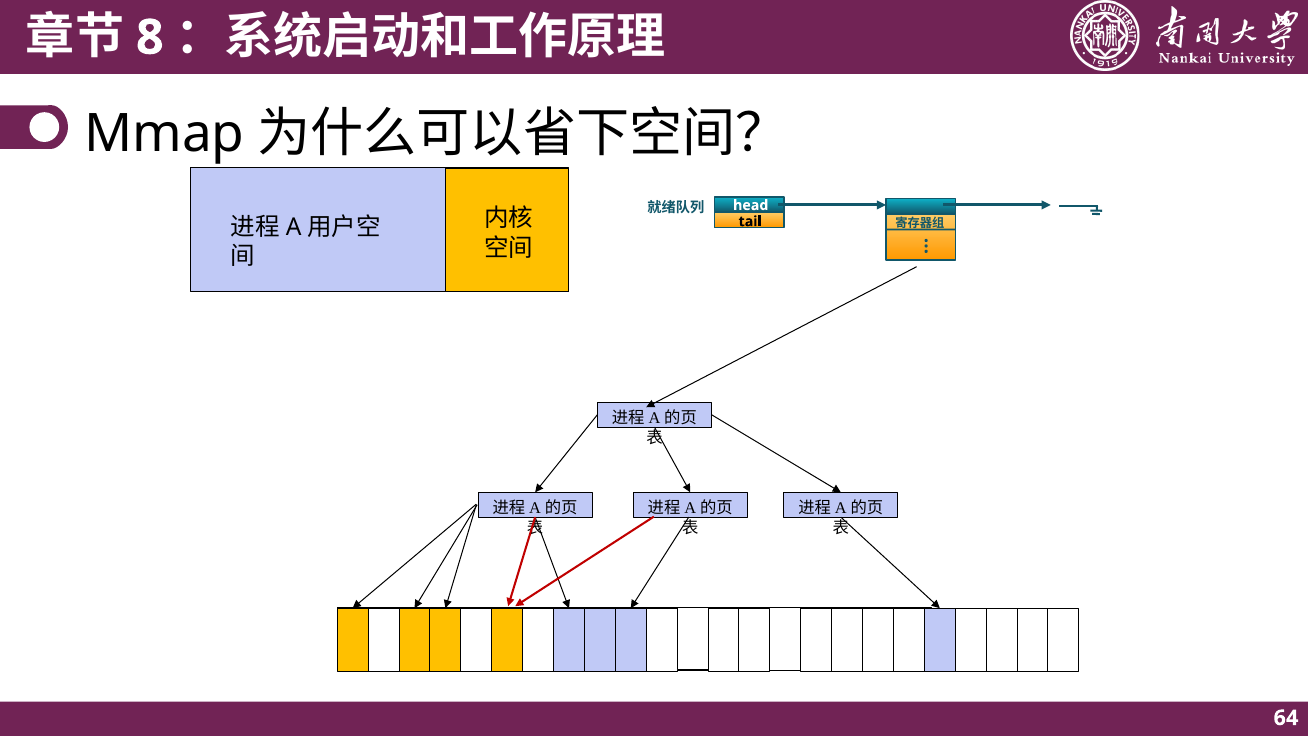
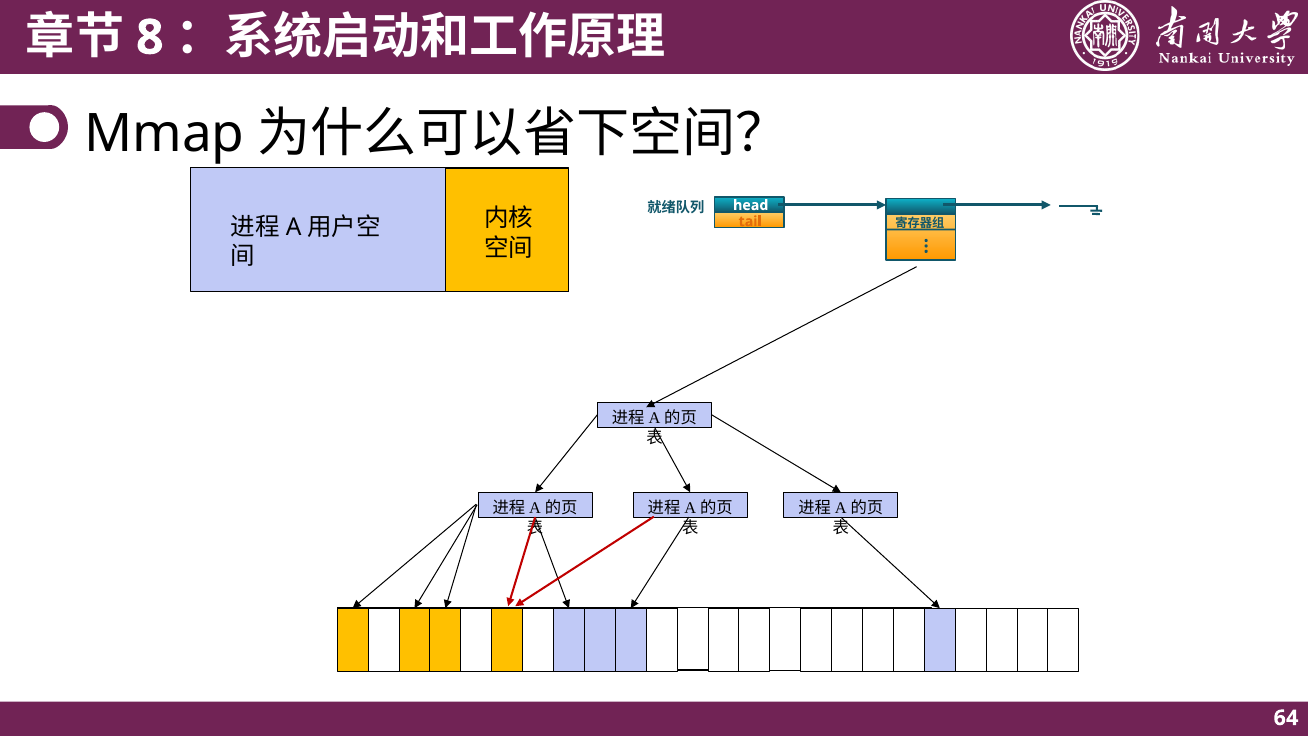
tail colour: black -> orange (750, 221)
